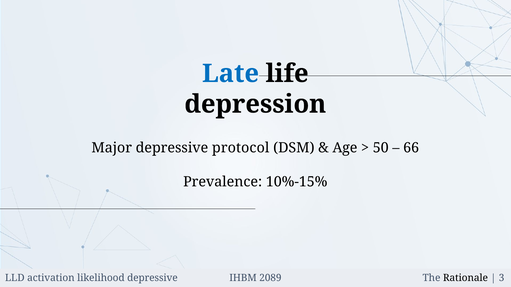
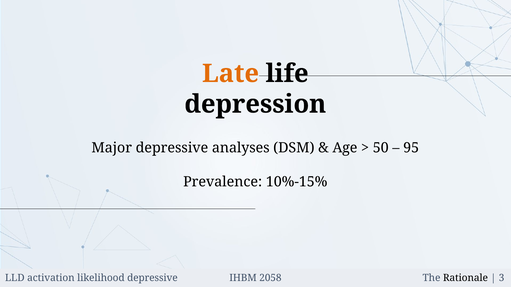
Late colour: blue -> orange (231, 74)
protocol: protocol -> analyses (241, 148)
66: 66 -> 95 (411, 148)
2089: 2089 -> 2058 (270, 278)
